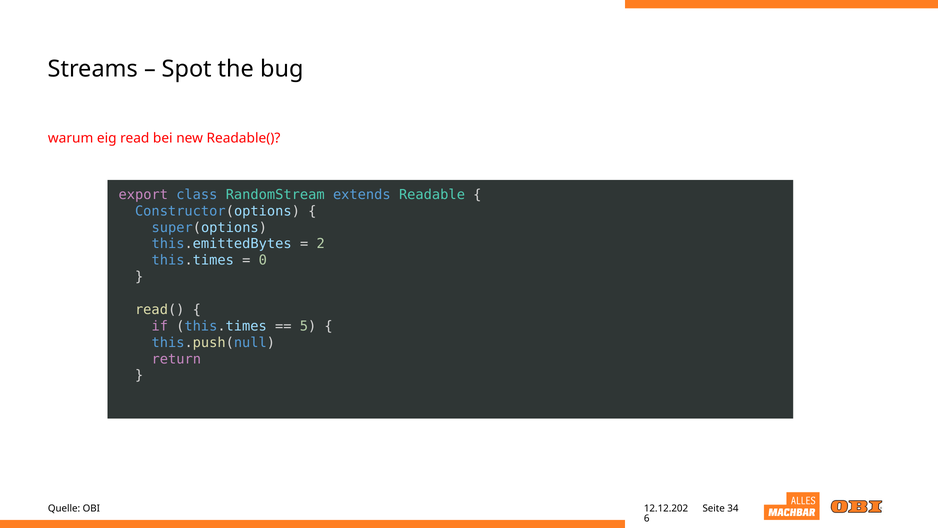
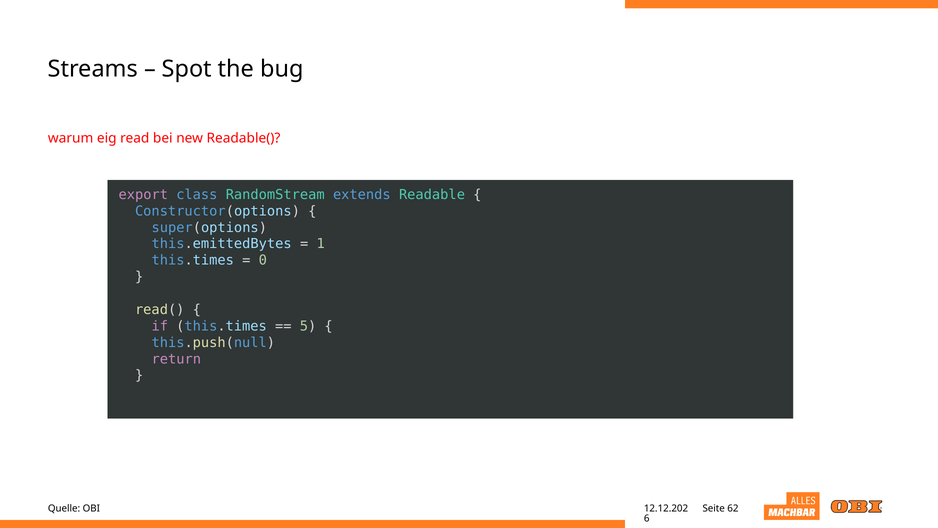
2: 2 -> 1 (321, 244)
34: 34 -> 62 (733, 508)
